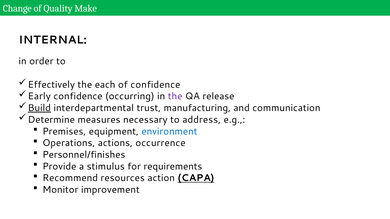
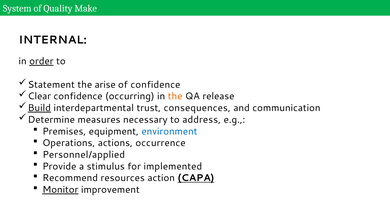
Change: Change -> System (17, 9)
order underline: none -> present (41, 61)
Effectively: Effectively -> Statement (51, 85)
each: each -> arise (105, 85)
Early: Early -> Clear (39, 96)
the colour: purple -> orange (175, 96)
manufacturing: manufacturing -> consequences (197, 108)
Personnel/finishes: Personnel/finishes -> Personnel/applied (84, 155)
requirements: requirements -> implemented (173, 167)
Monitor underline: none -> present (60, 190)
